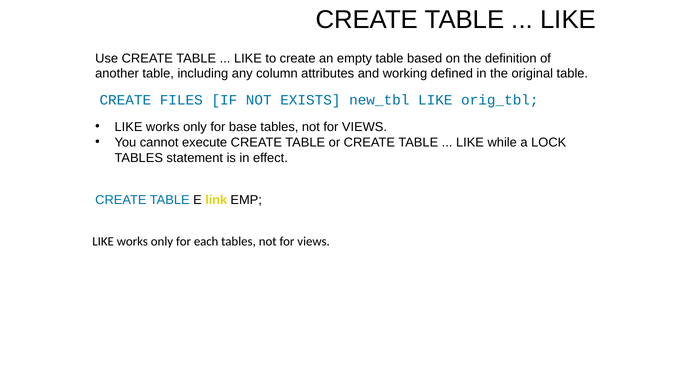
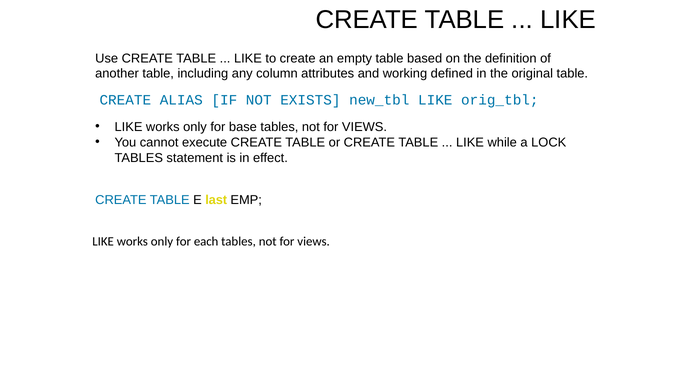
FILES: FILES -> ALIAS (181, 100)
link: link -> last (216, 200)
